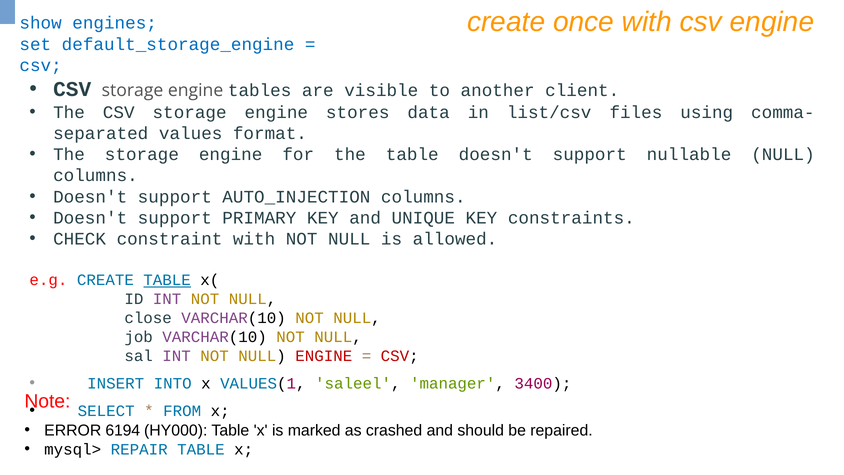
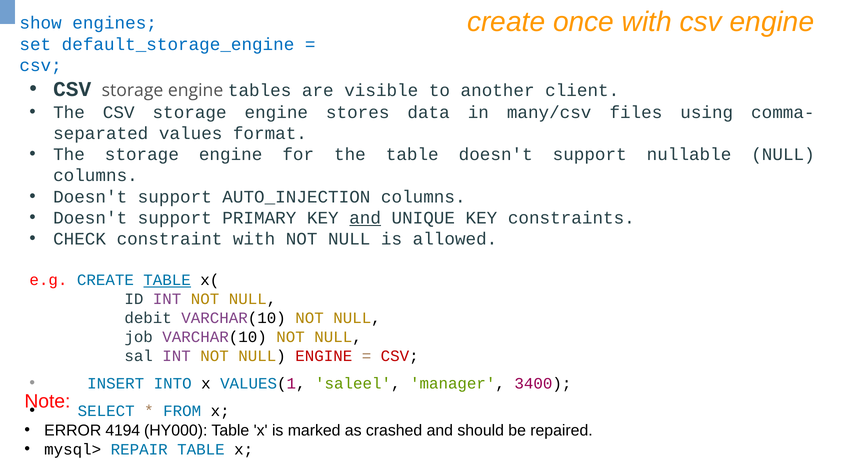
list/csv: list/csv -> many/csv (549, 112)
and underline: none -> present (365, 218)
close: close -> debit (148, 318)
6194: 6194 -> 4194 (123, 430)
